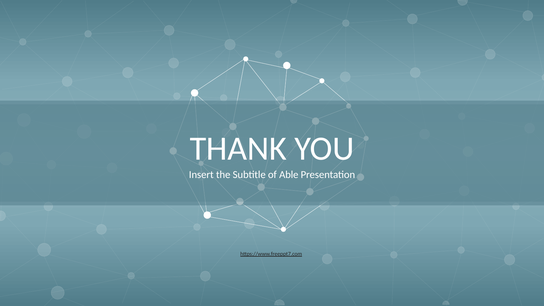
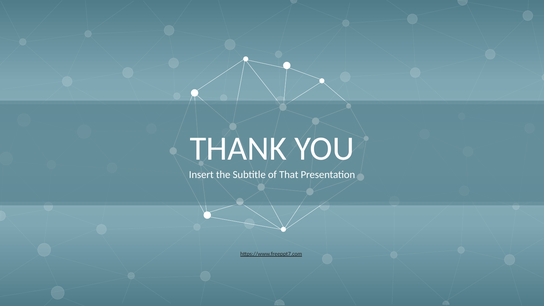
Able: Able -> That (289, 175)
